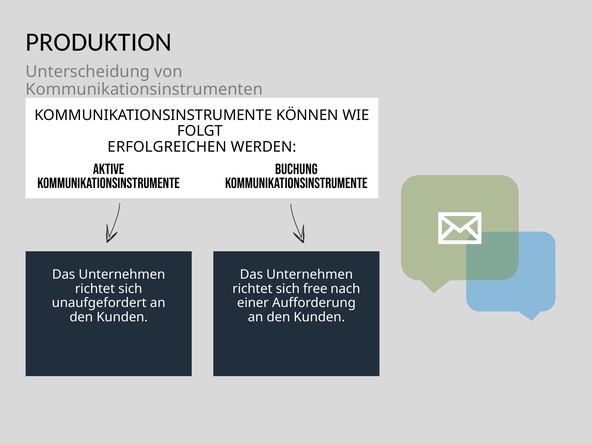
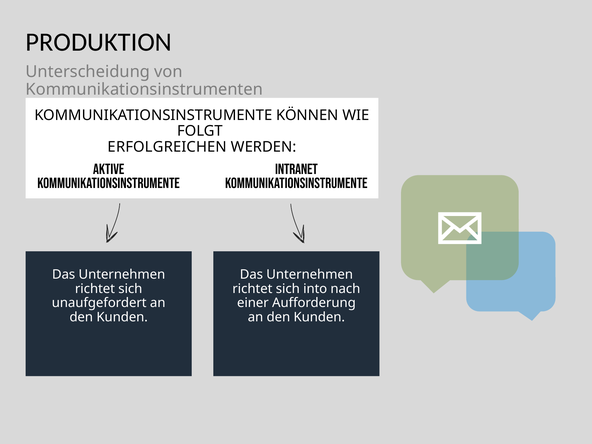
Buchung: Buchung -> Intranet (296, 169)
free: free -> into (315, 289)
